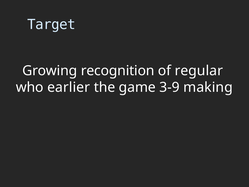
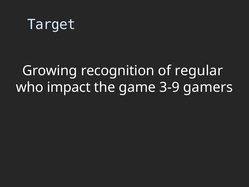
earlier: earlier -> impact (69, 87)
making: making -> gamers (208, 87)
